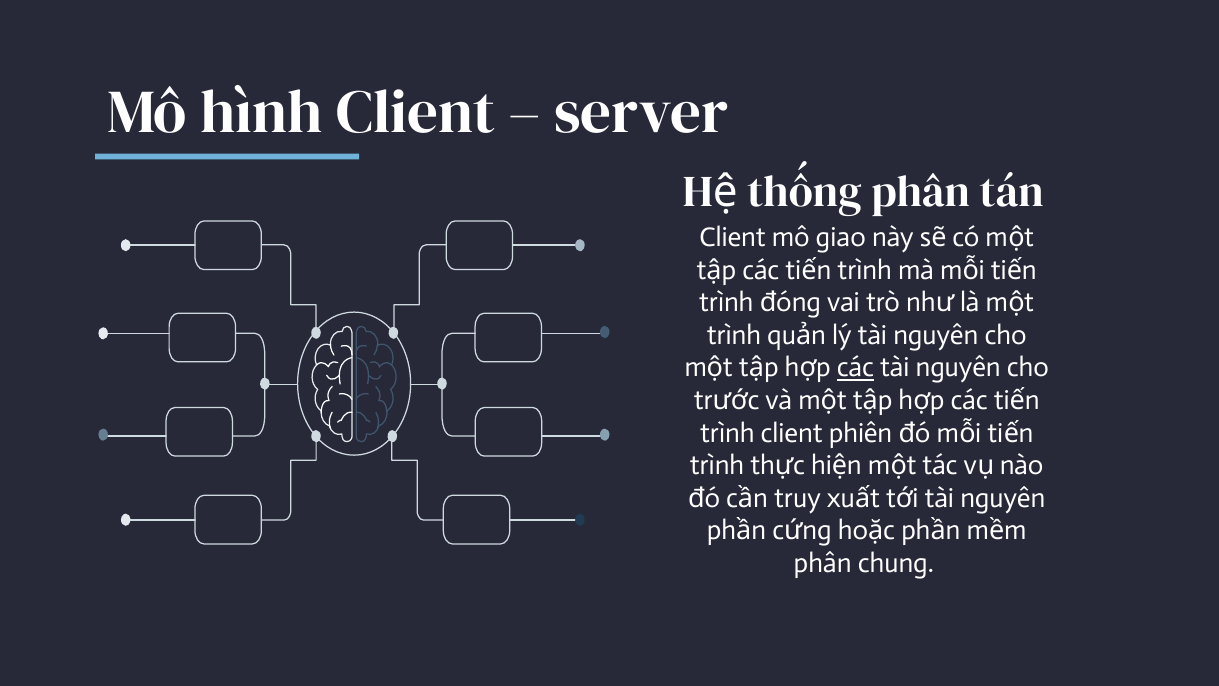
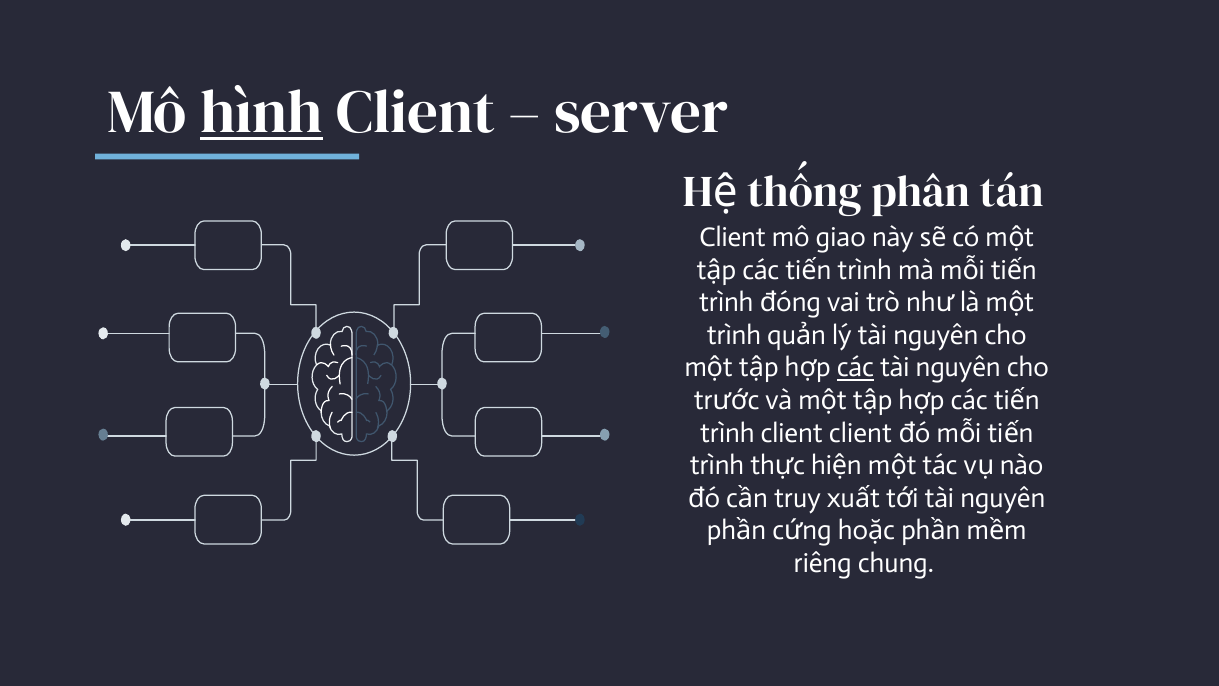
hình underline: none -> present (262, 112)
client phiên: phiên -> client (860, 433)
phân: phân -> riêng (823, 563)
